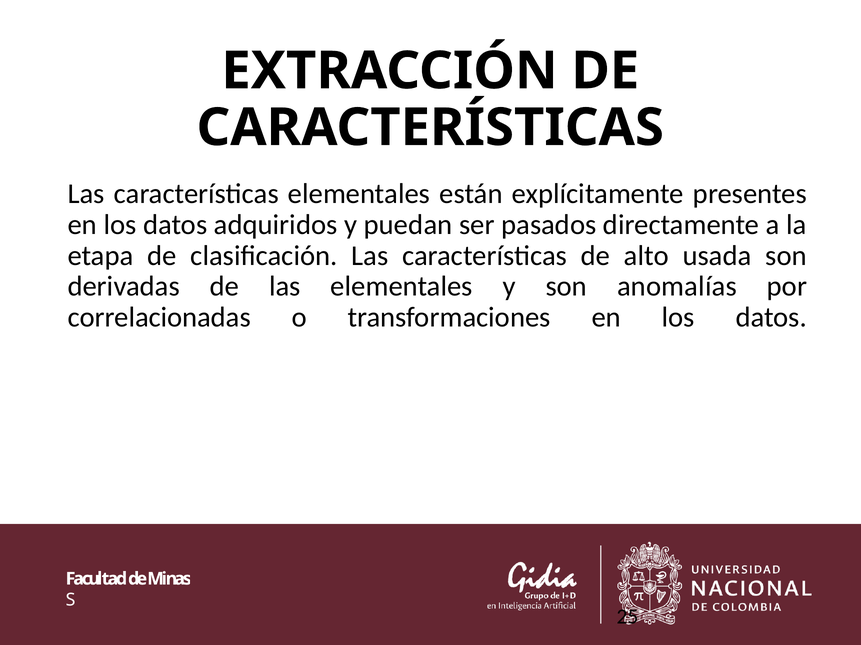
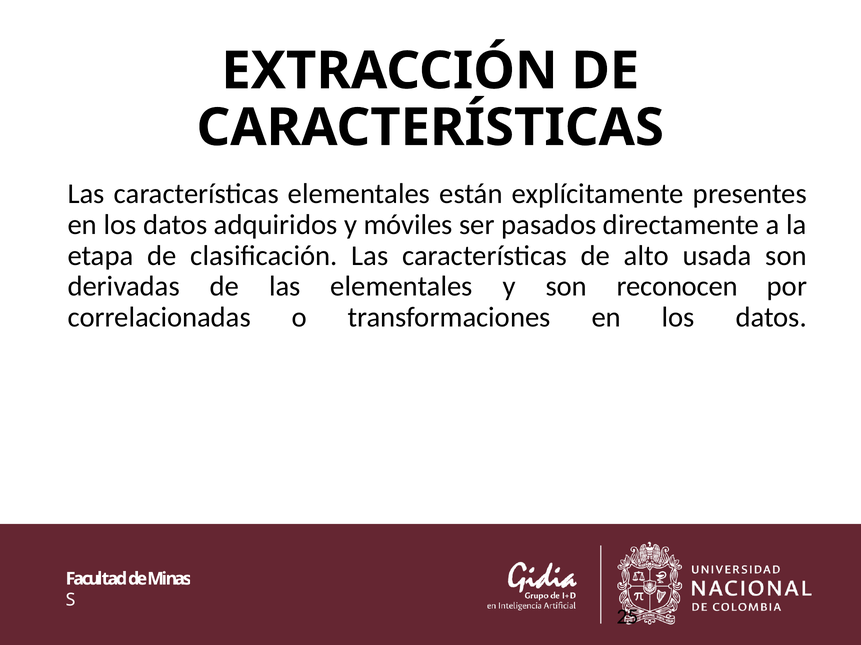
puedan: puedan -> móviles (408, 225)
anomalías: anomalías -> reconocen (677, 287)
